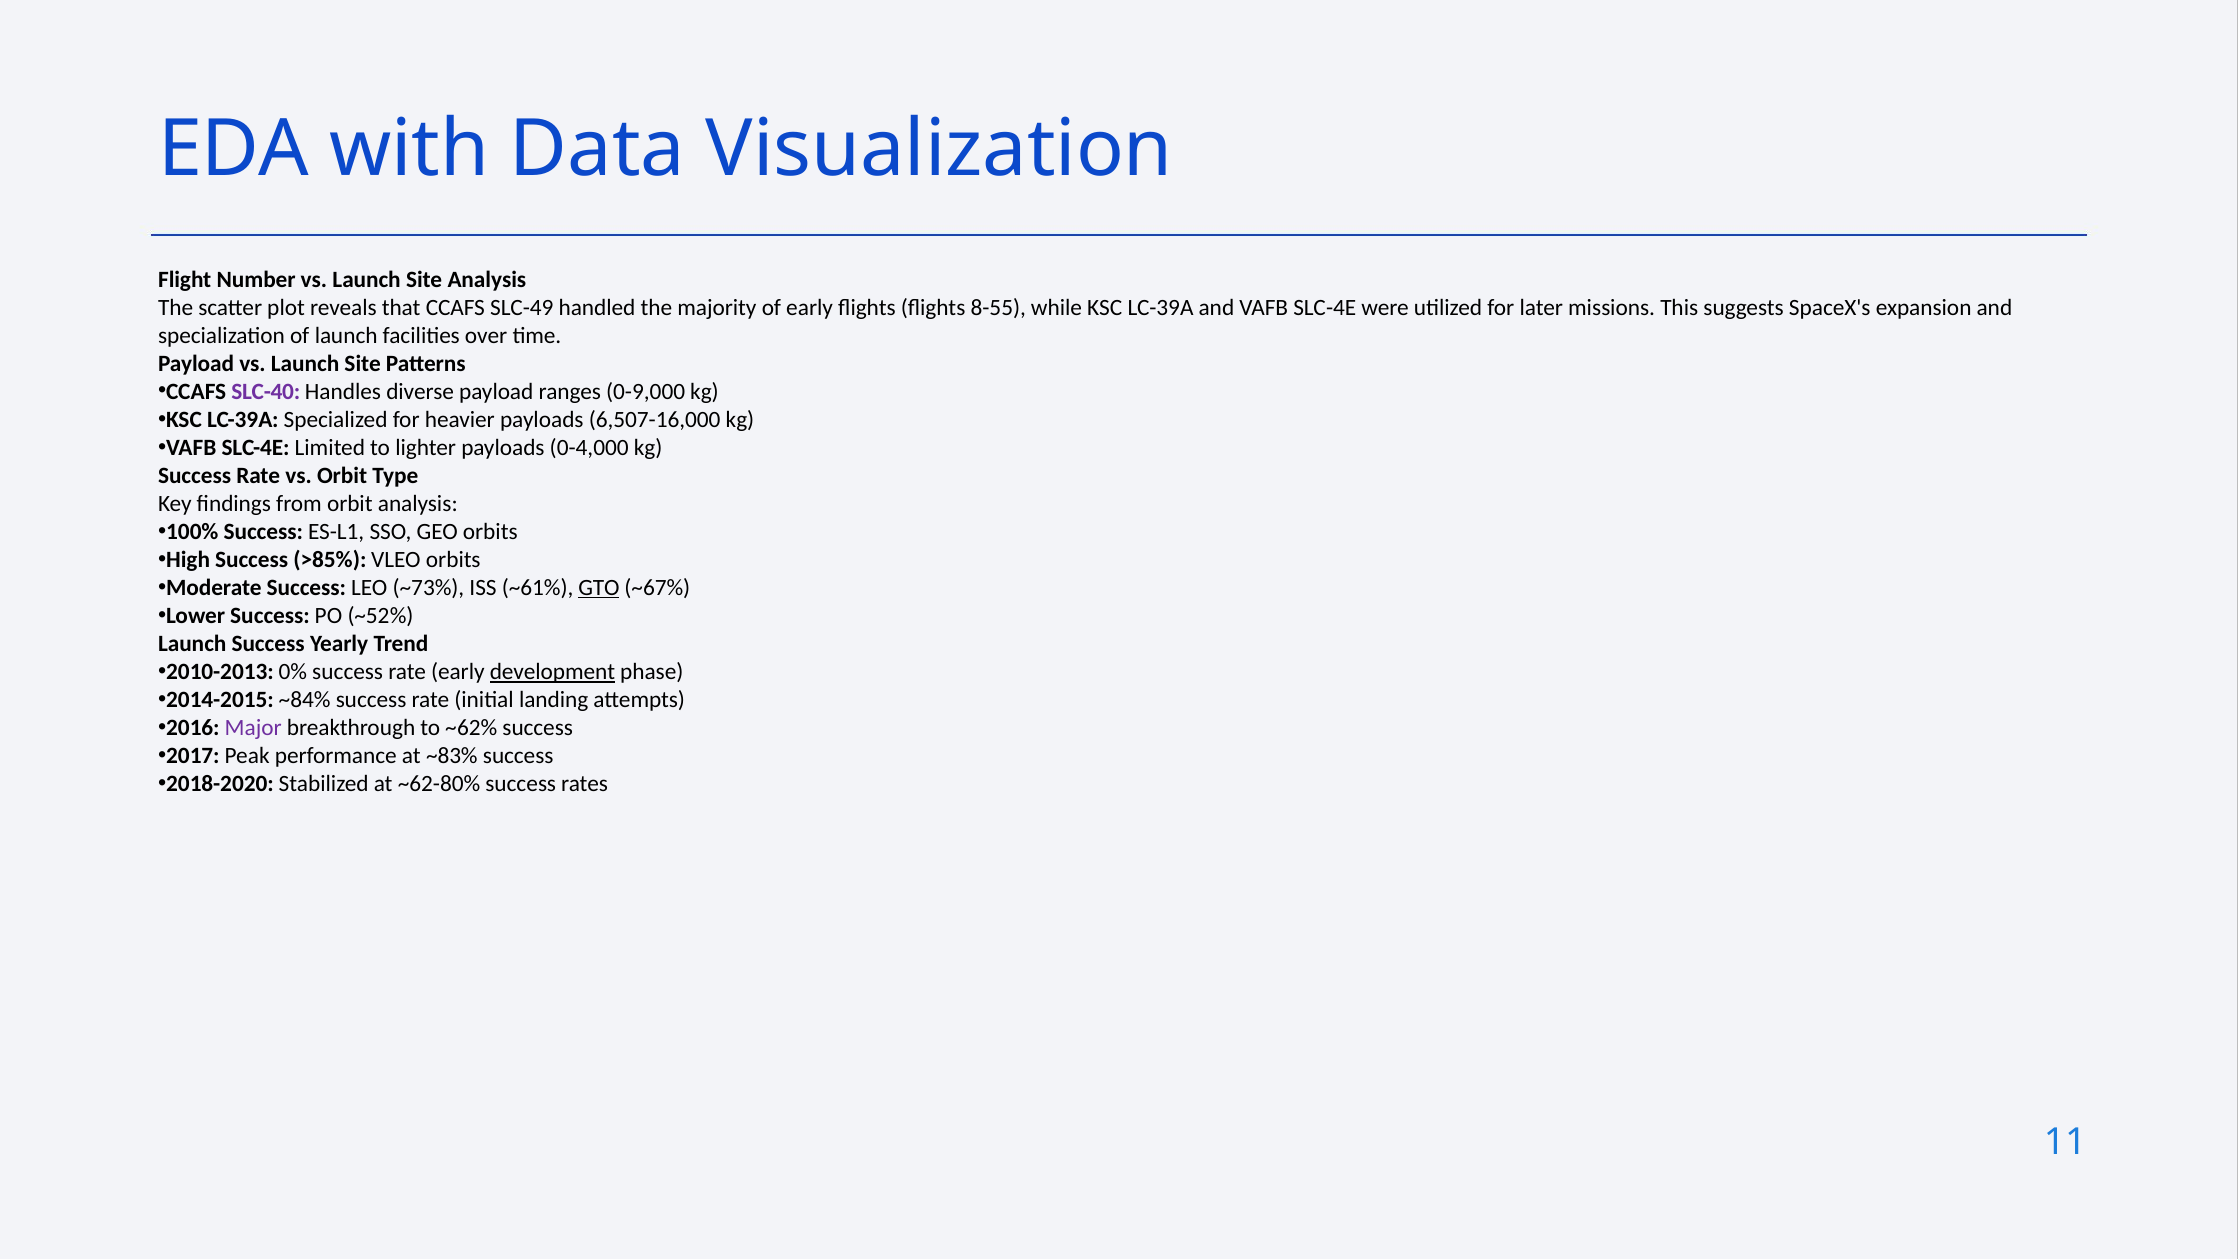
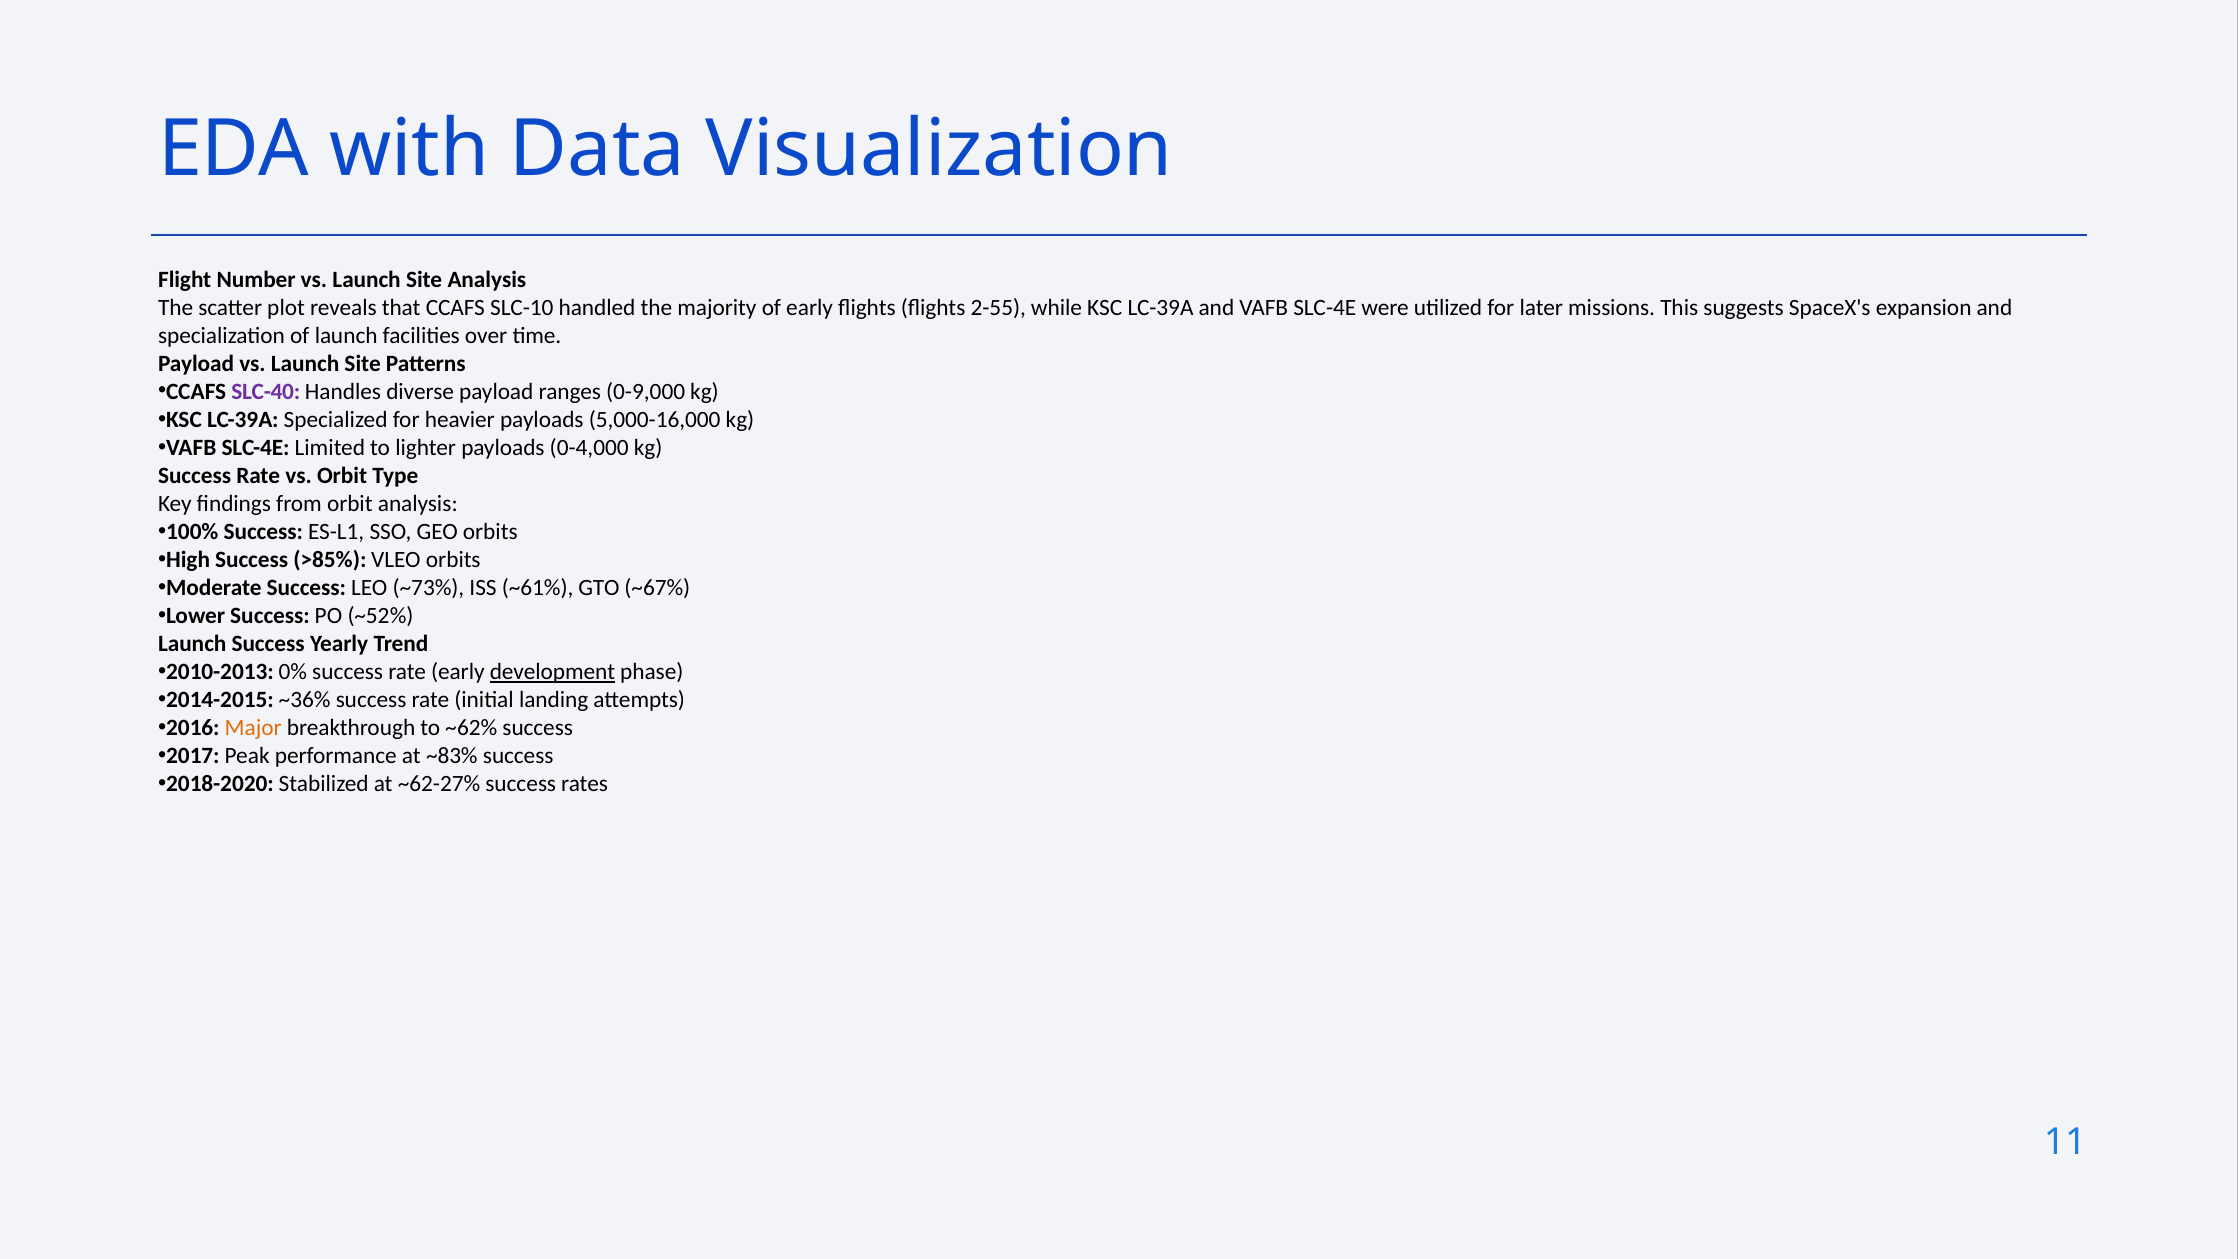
SLC-49: SLC-49 -> SLC-10 (522, 308)
8-55: 8-55 -> 2-55 (998, 308)
6,507-16,000: 6,507-16,000 -> 5,000-16,000 (655, 420)
GTO underline: present -> none (599, 588)
~84%: ~84% -> ~36% (305, 700)
Major colour: purple -> orange (253, 728)
~62-80%: ~62-80% -> ~62-27% (439, 784)
